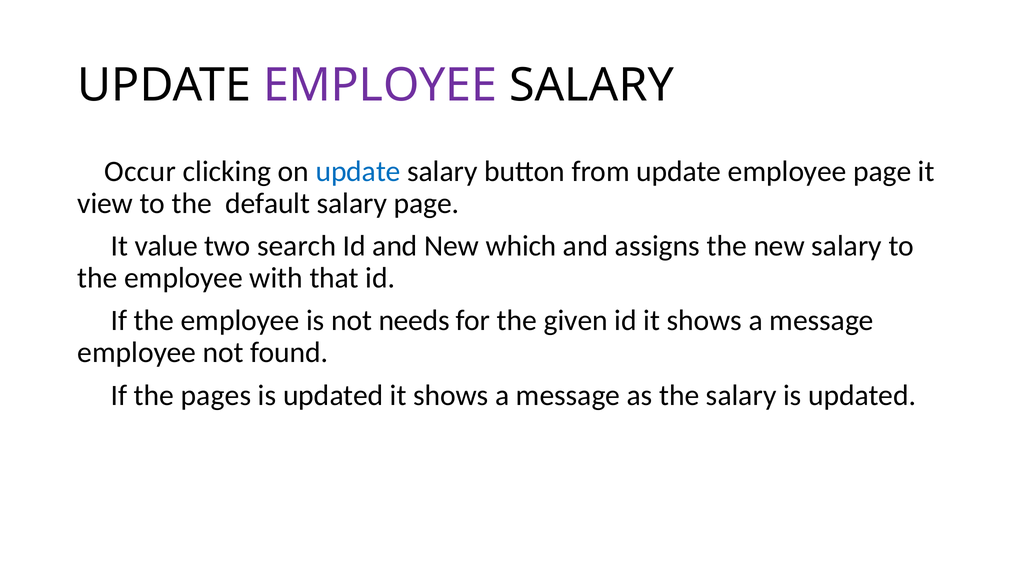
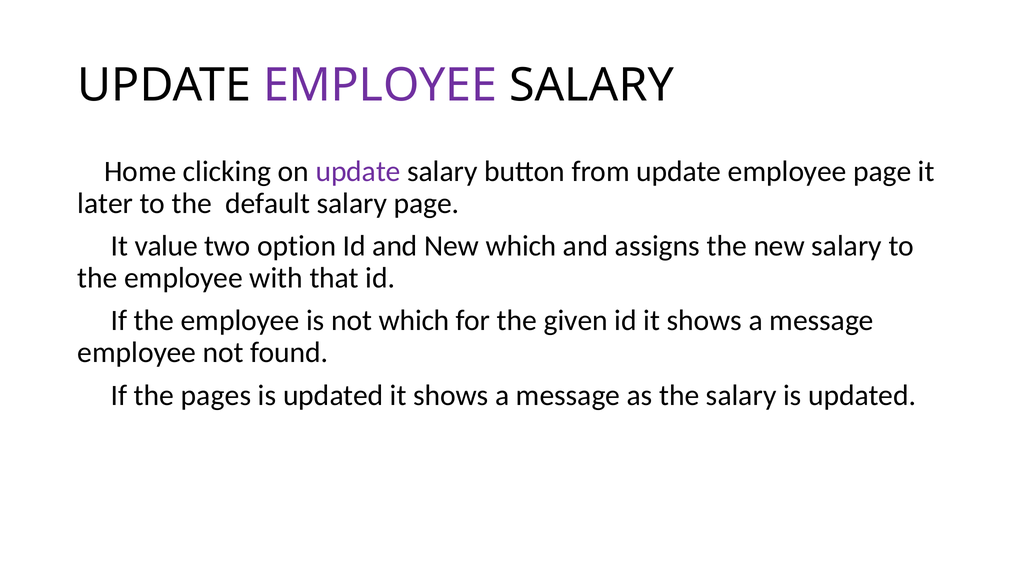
Occur: Occur -> Home (140, 172)
update colour: blue -> purple (358, 172)
view: view -> later (105, 204)
search: search -> option (297, 246)
not needs: needs -> which (414, 321)
